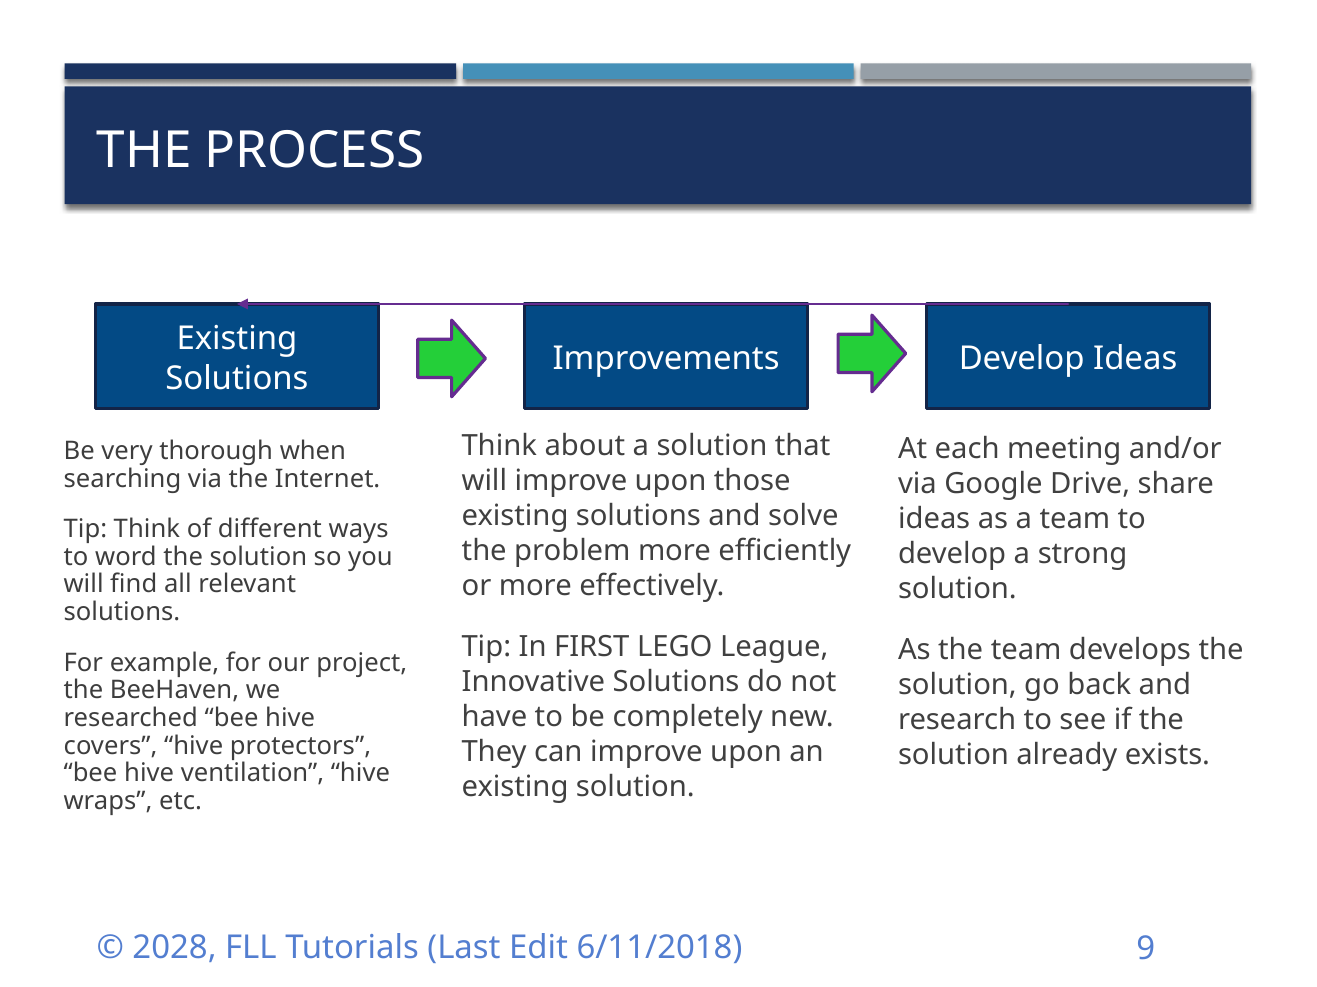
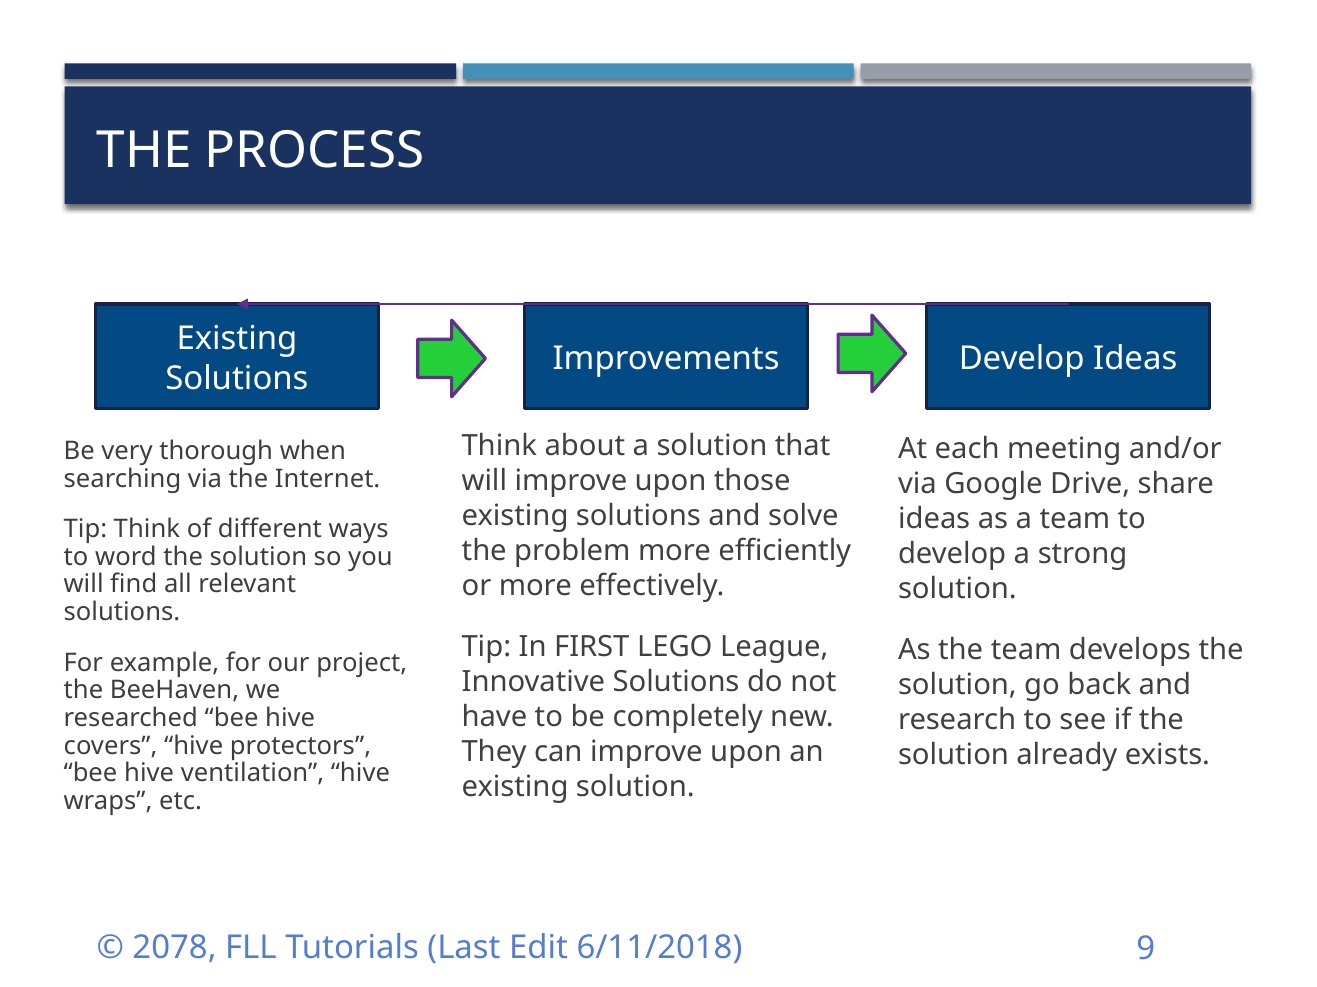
2028: 2028 -> 2078 (175, 949)
